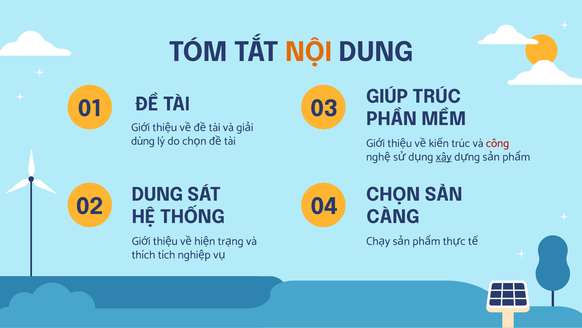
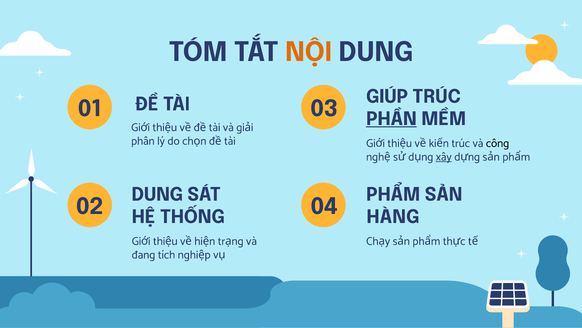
PHẦN underline: none -> present (391, 119)
dùng: dùng -> phân (143, 141)
công colour: red -> black (498, 143)
CHỌN: CHỌN -> PHẨM (393, 194)
CÀNG: CÀNG -> HÀNG (393, 216)
thích: thích -> đang (143, 254)
